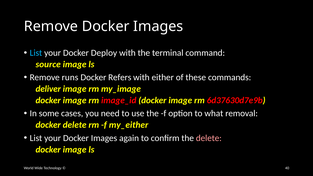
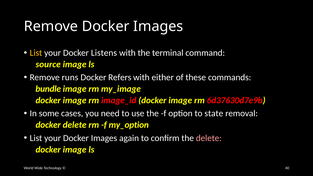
List colour: light blue -> yellow (36, 53)
Deploy: Deploy -> Listens (104, 53)
deliver: deliver -> bundle (48, 89)
what: what -> state (214, 114)
my_either: my_either -> my_option (129, 125)
